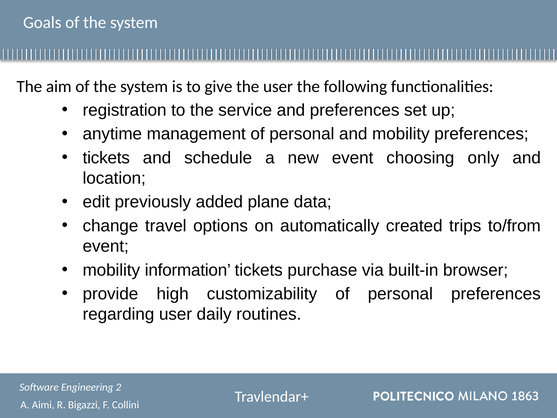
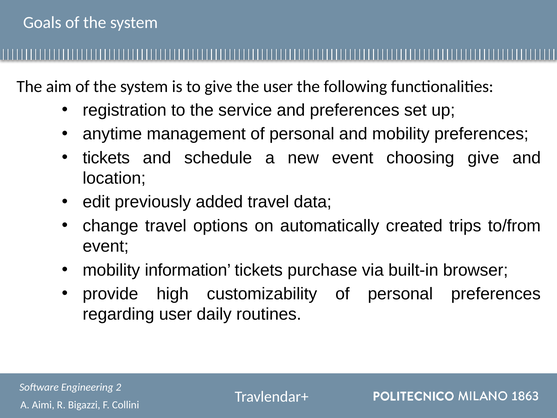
choosing only: only -> give (483, 158)
added plane: plane -> travel (268, 202)
